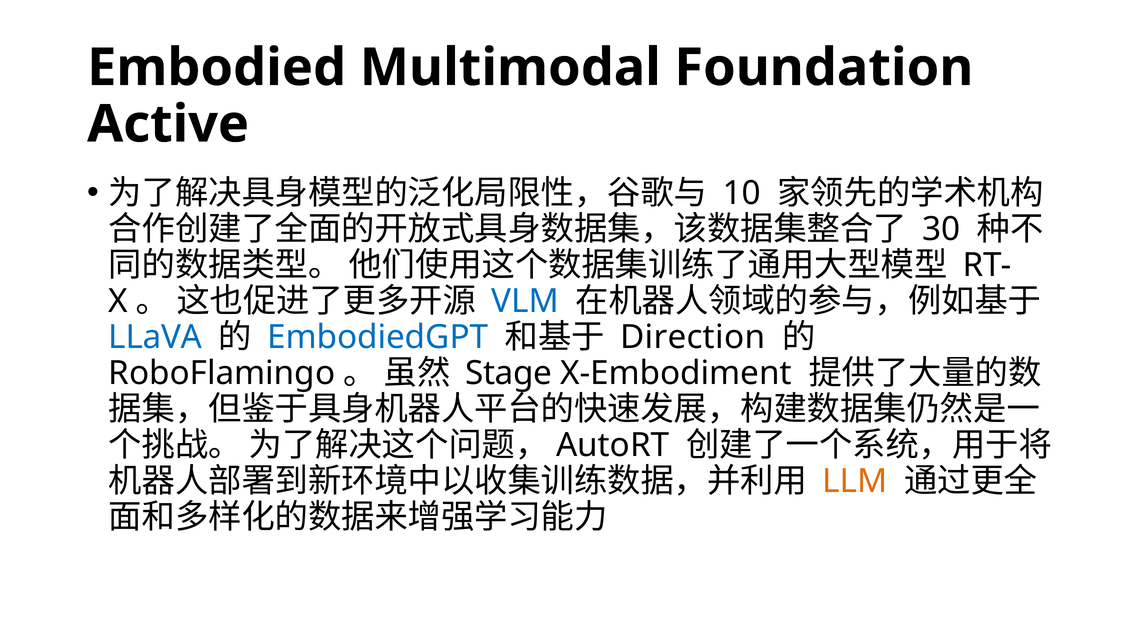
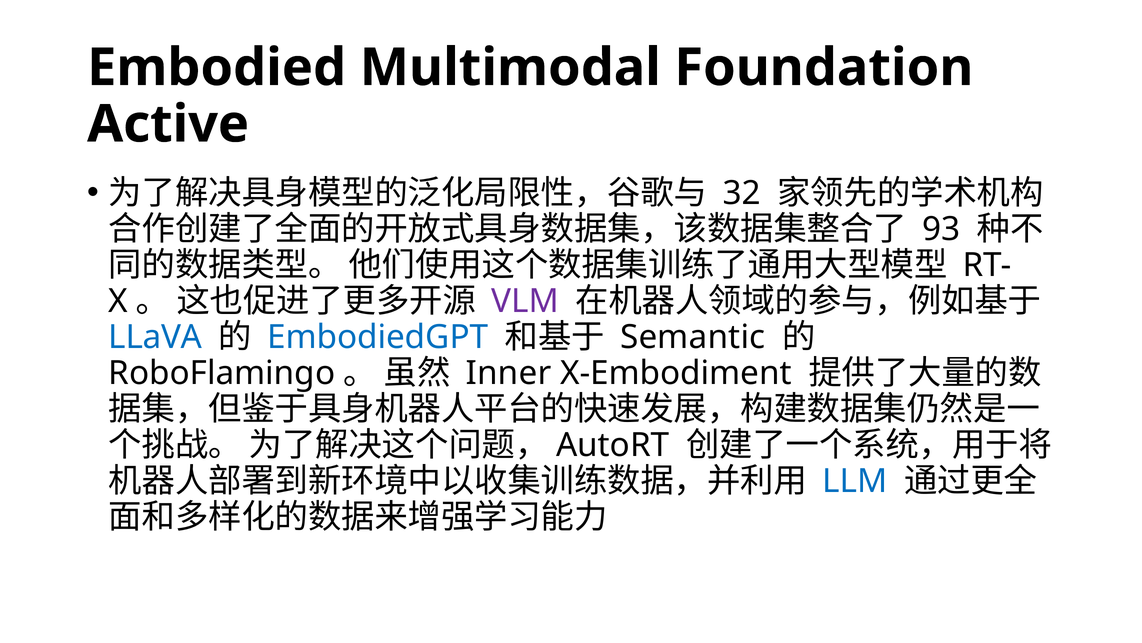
10: 10 -> 32 (742, 193)
30: 30 -> 93 (941, 229)
VLM colour: blue -> purple (525, 301)
Direction: Direction -> Semantic (693, 337)
Stage: Stage -> Inner (509, 373)
LLM colour: orange -> blue (855, 481)
